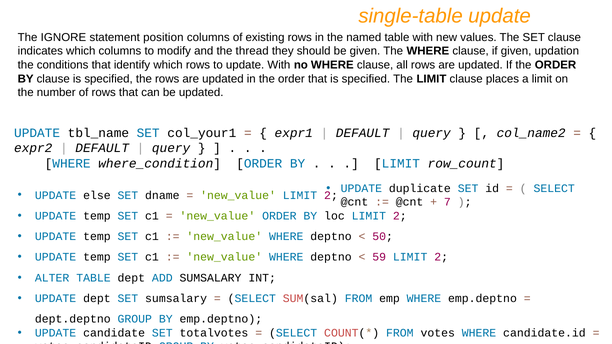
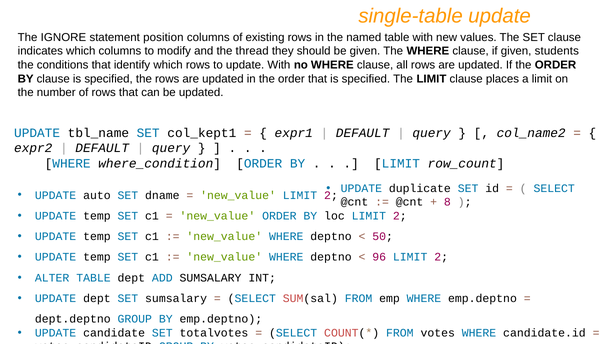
updation: updation -> students (557, 51)
col_your1: col_your1 -> col_kept1 (202, 133)
else: else -> auto (97, 195)
7: 7 -> 8 (447, 202)
59: 59 -> 96 (379, 257)
